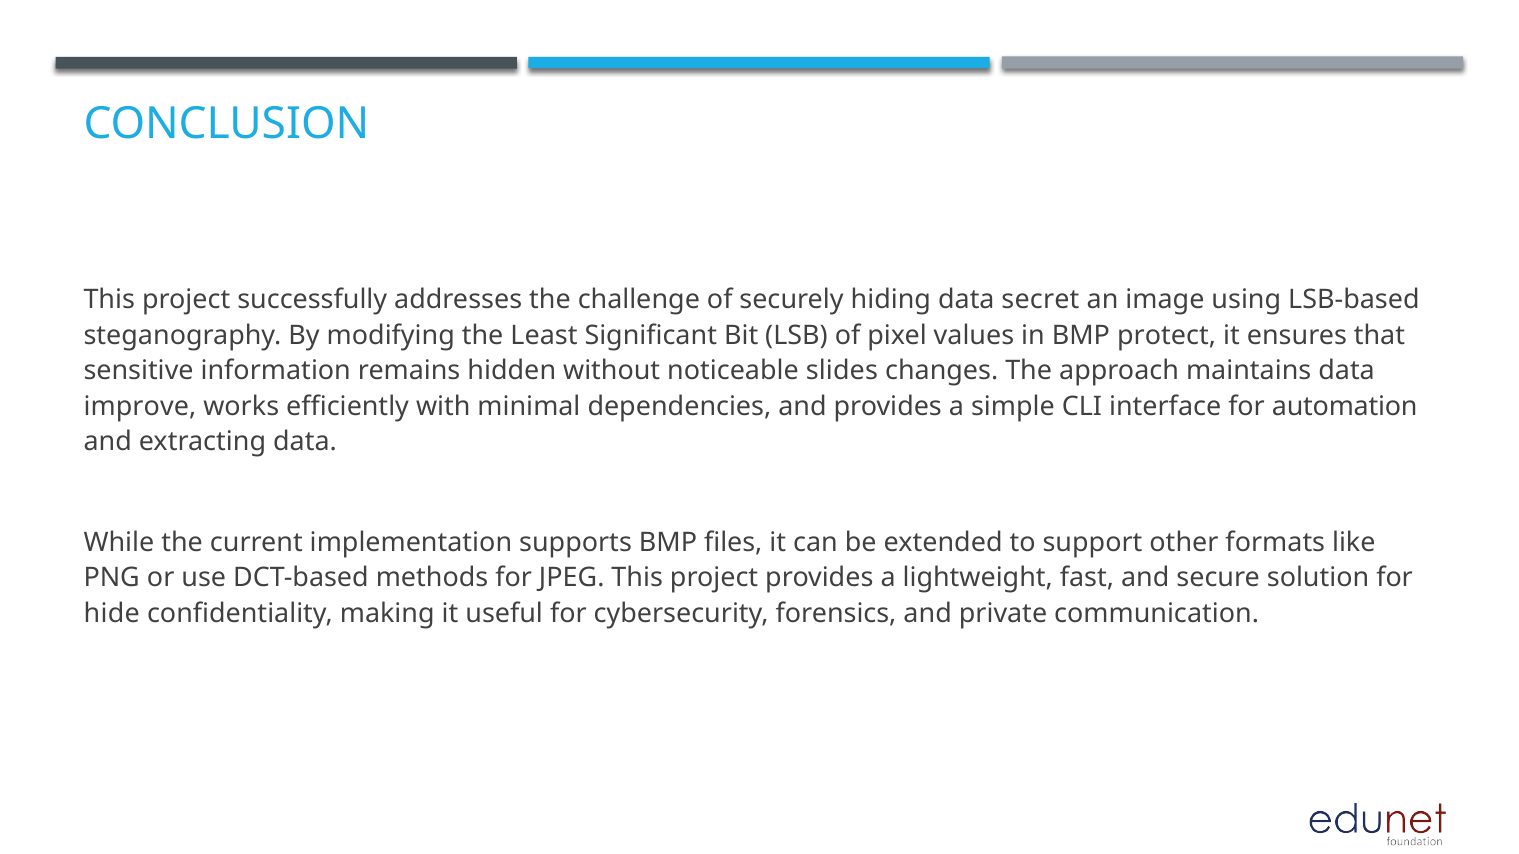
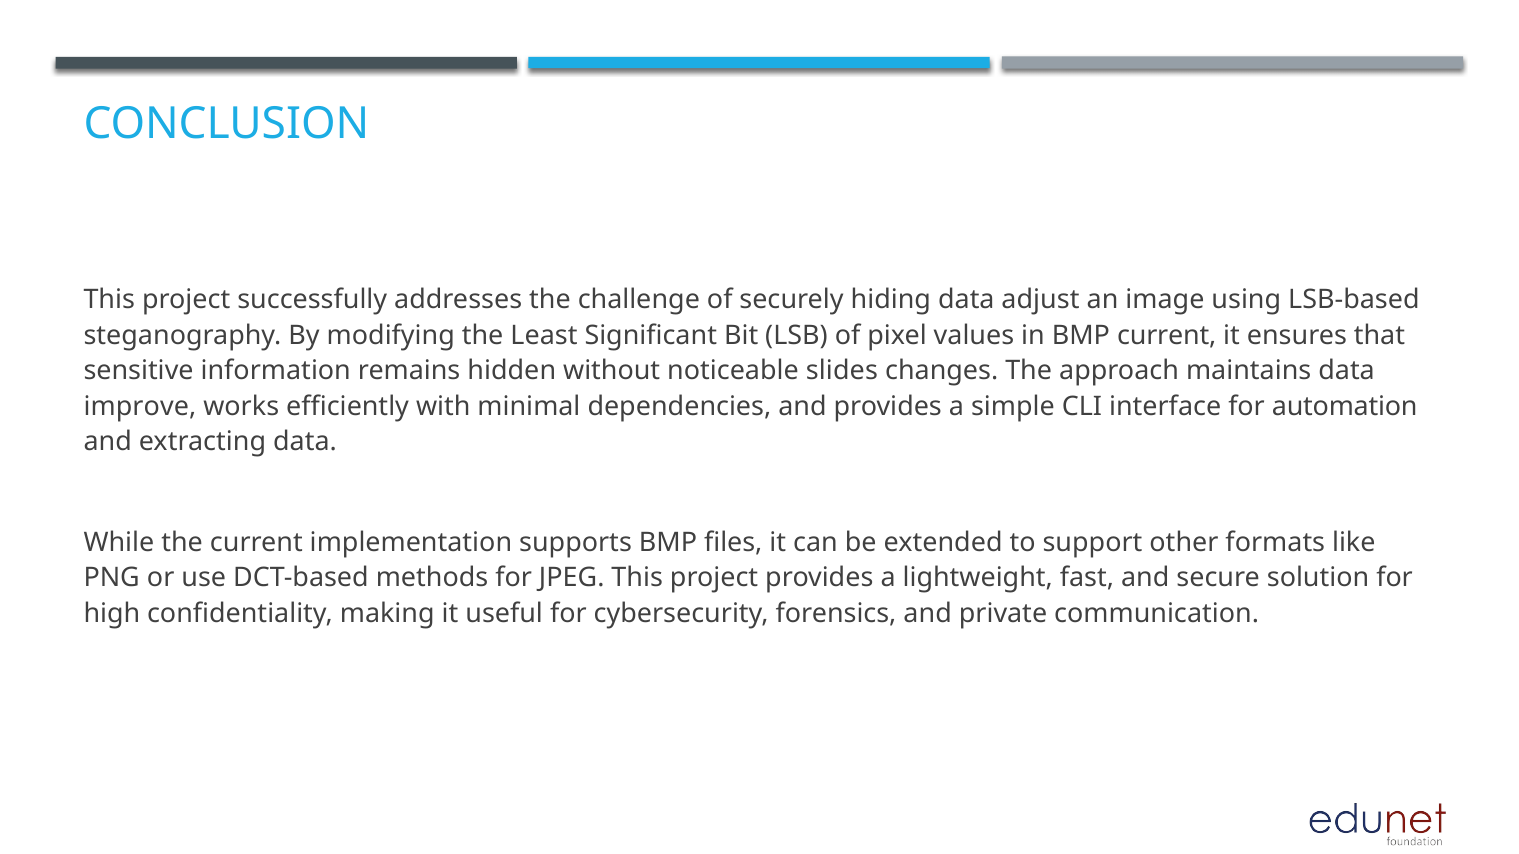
secret: secret -> adjust (1041, 300)
BMP protect: protect -> current (1167, 335)
hide: hide -> high (112, 614)
